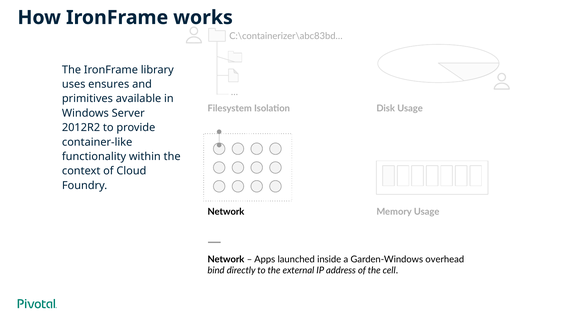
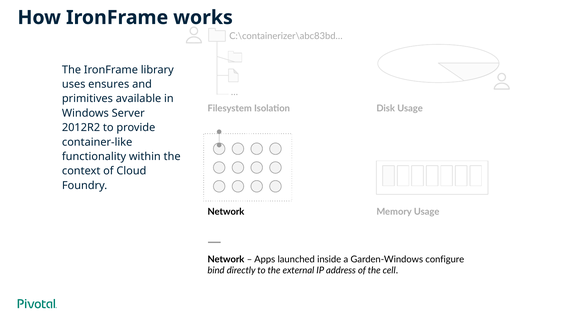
overhead: overhead -> configure (445, 259)
